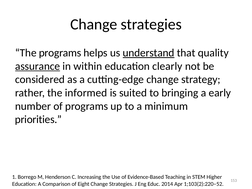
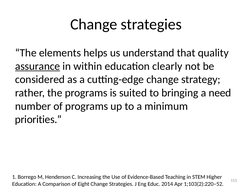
The programs: programs -> elements (60, 53)
understand underline: present -> none (149, 53)
the informed: informed -> programs (86, 93)
early: early -> need (220, 93)
